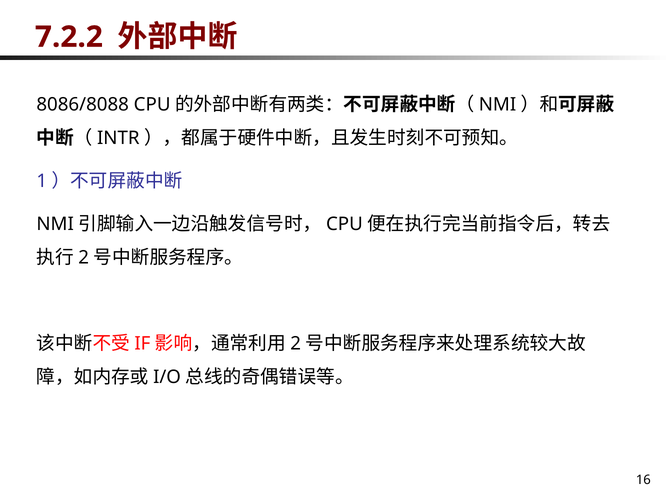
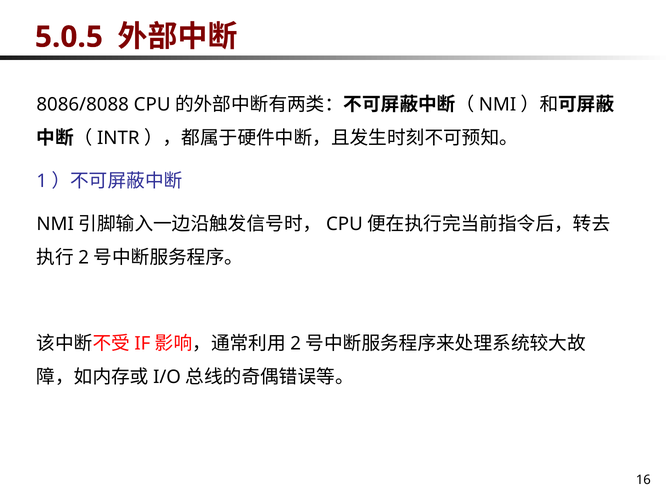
7.2.2: 7.2.2 -> 5.0.5 (69, 37)
